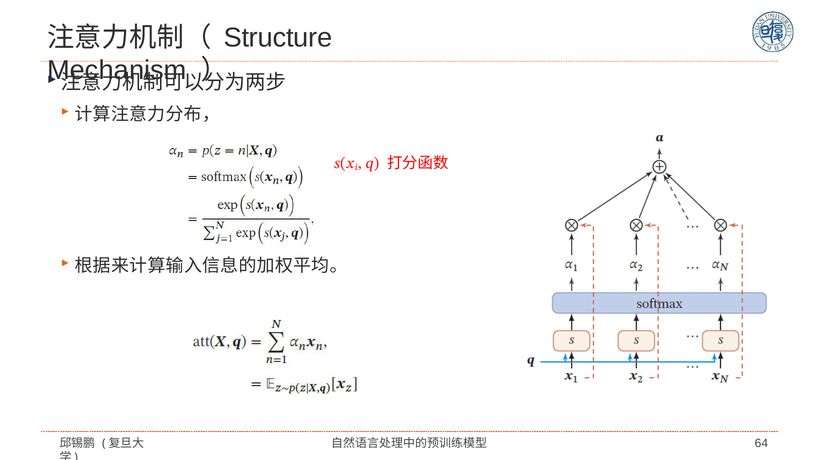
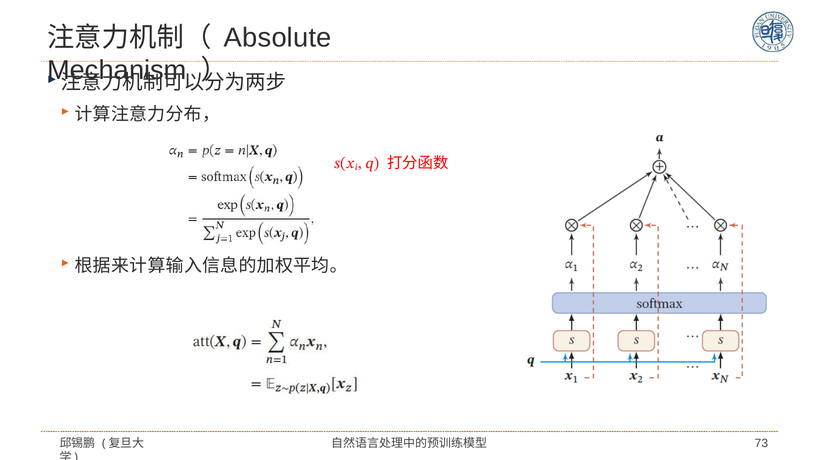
Structure: Structure -> Absolute (278, 38)
64: 64 -> 73 (761, 444)
